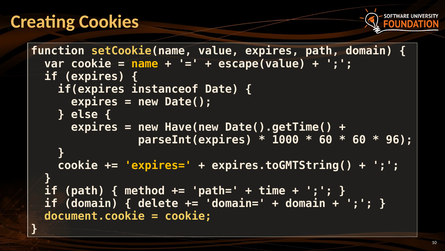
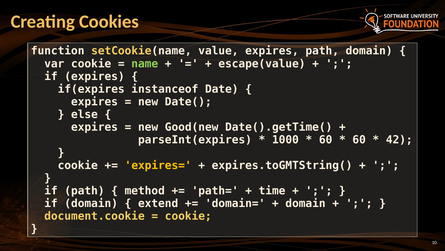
name colour: yellow -> light green (145, 64)
Have(new: Have(new -> Good(new (192, 127)
96: 96 -> 42 (399, 140)
delete: delete -> extend (158, 203)
